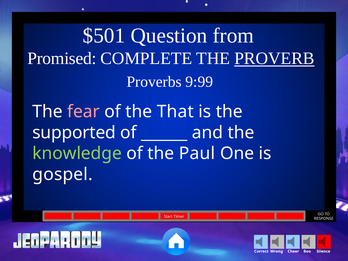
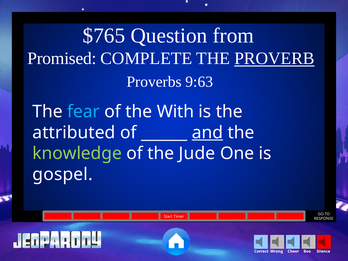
$501: $501 -> $765 (104, 36)
9:99: 9:99 -> 9:63 (199, 82)
fear colour: pink -> light blue (84, 112)
That: That -> With (175, 112)
supported: supported -> attributed (74, 133)
and underline: none -> present (207, 133)
Paul: Paul -> Jude (197, 153)
